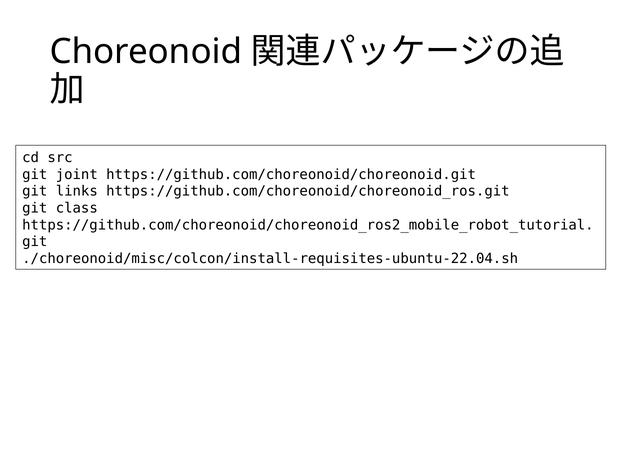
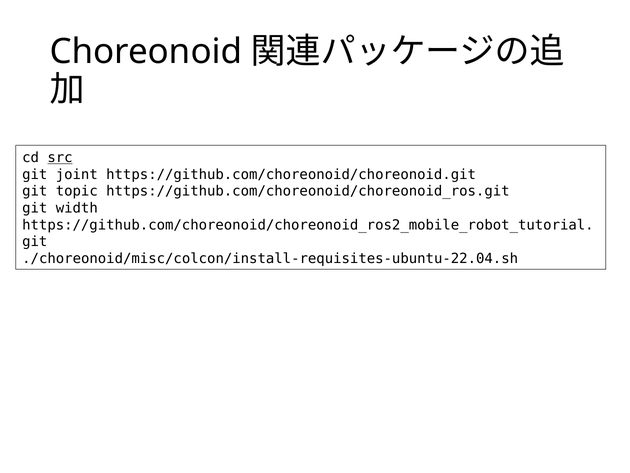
src underline: none -> present (60, 158)
links: links -> topic (77, 191)
class: class -> width (77, 208)
